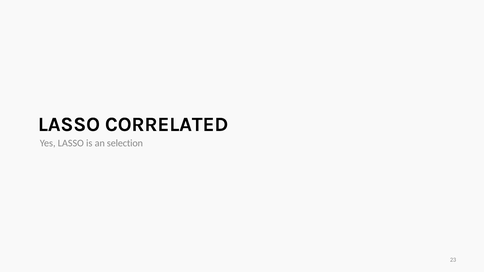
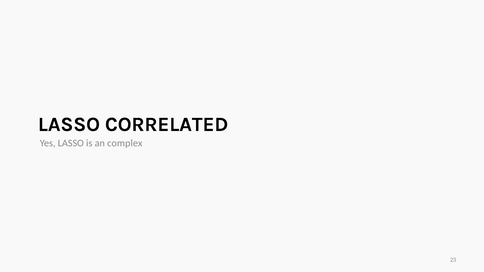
selection: selection -> complex (125, 143)
